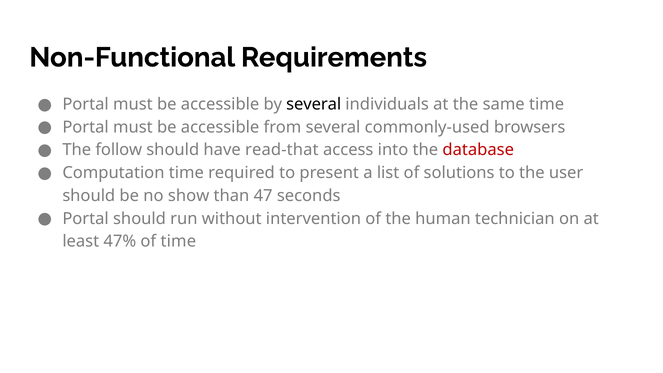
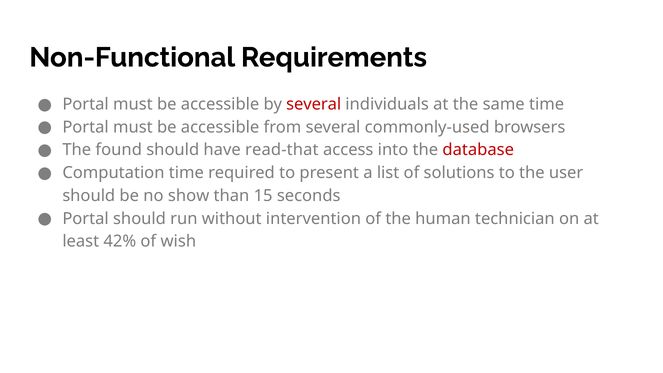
several colour: black -> red (314, 104)
follow: follow -> found (119, 150)
47: 47 -> 15 (263, 196)
47%: 47% -> 42% (120, 241)
of time: time -> wish (178, 241)
